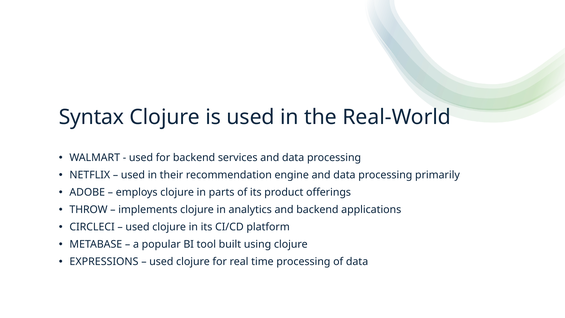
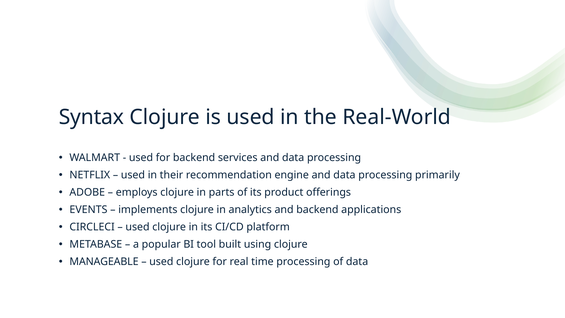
THROW: THROW -> EVENTS (88, 209)
EXPRESSIONS: EXPRESSIONS -> MANAGEABLE (104, 261)
